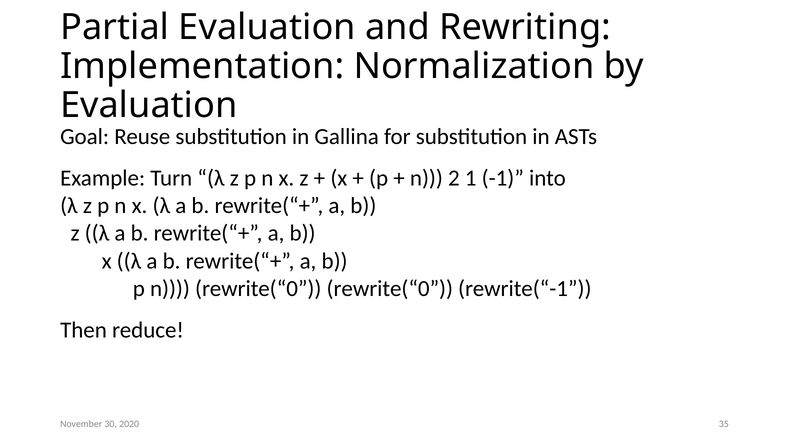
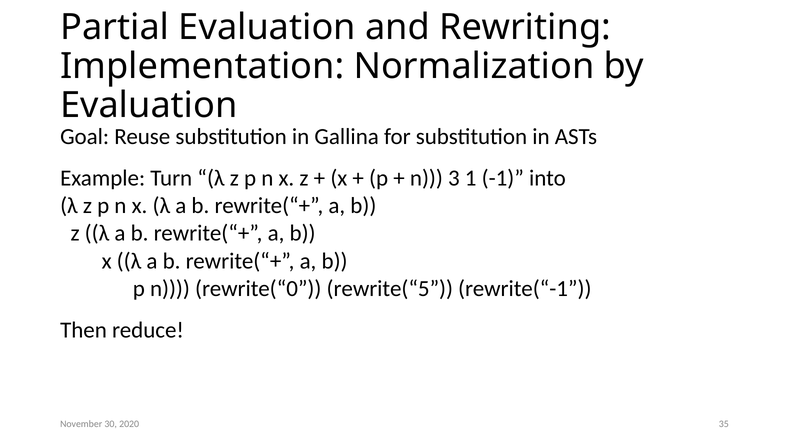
2: 2 -> 3 (454, 178)
rewrite(“0 rewrite(“0: rewrite(“0 -> rewrite(“5 (390, 288)
